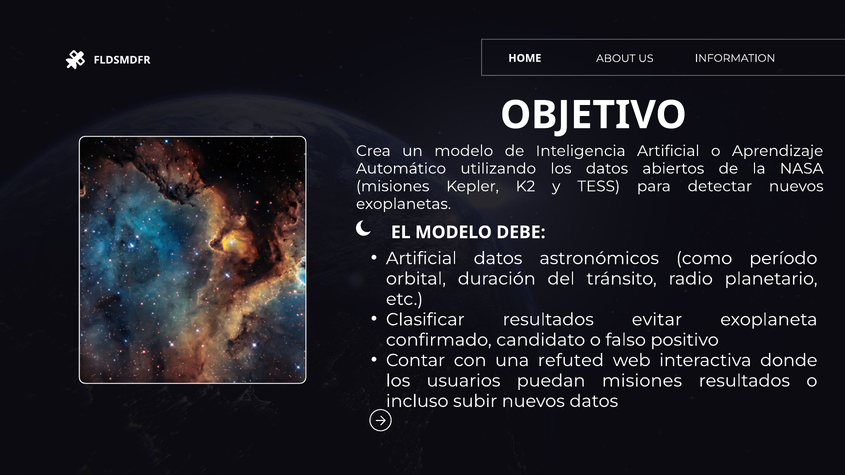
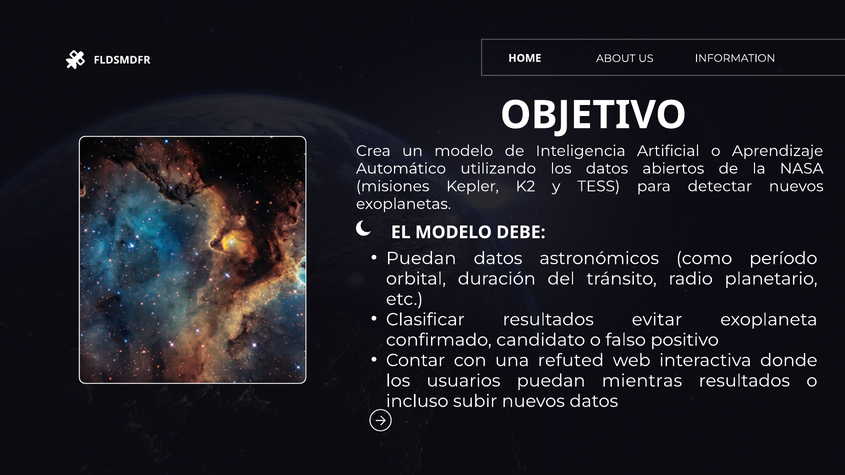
Artificial: Artificial -> Puedan (421, 259)
puedan misiones: misiones -> mientras (642, 381)
